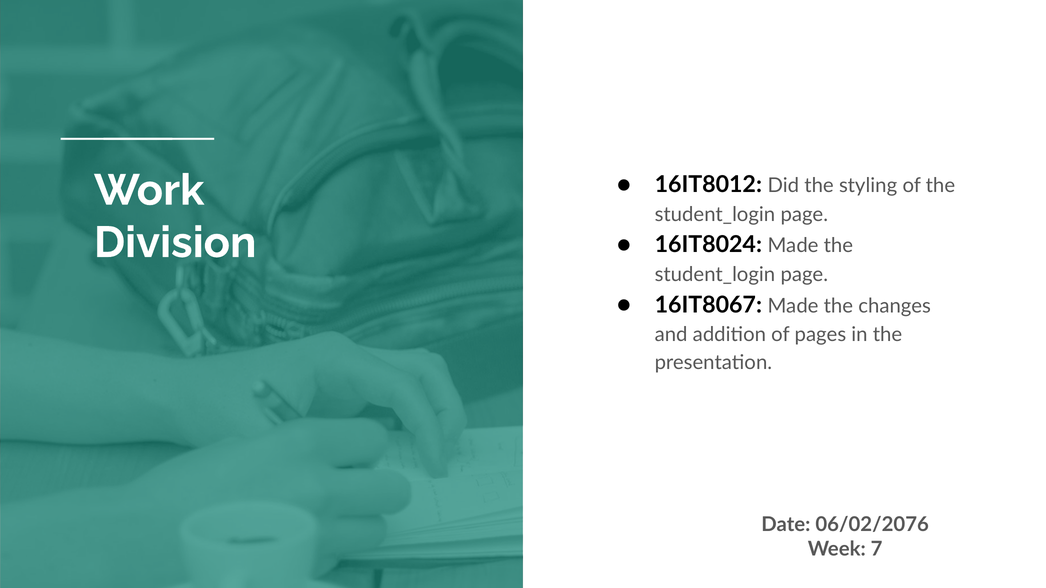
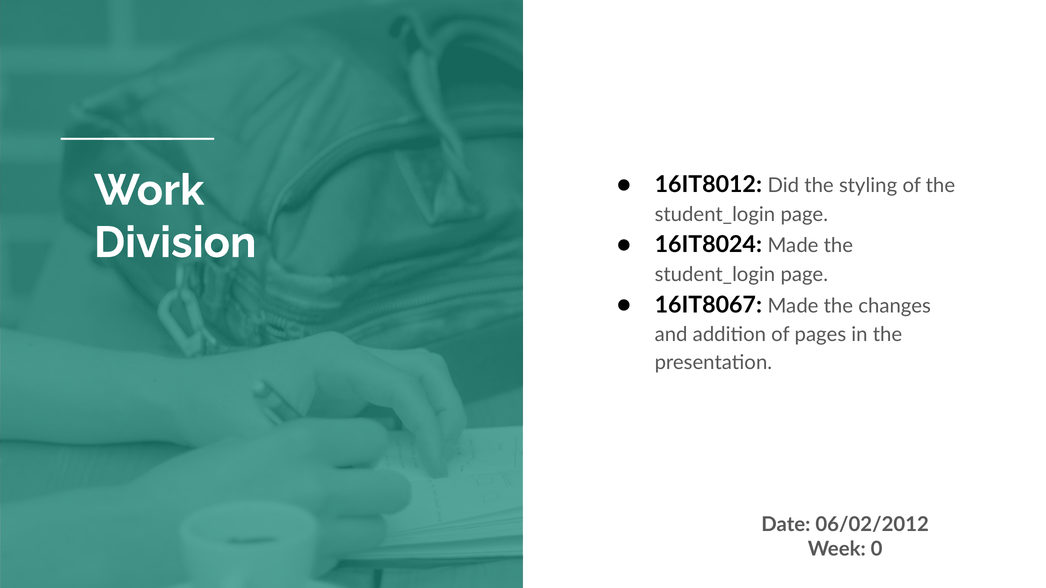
06/02/2076: 06/02/2076 -> 06/02/2012 (872, 525)
7: 7 -> 0 (877, 549)
